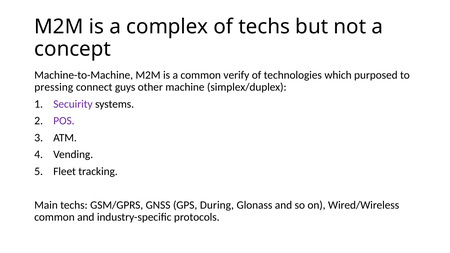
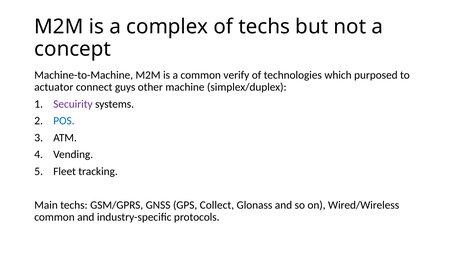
pressing: pressing -> actuator (54, 87)
POS colour: purple -> blue (64, 121)
During: During -> Collect (217, 205)
